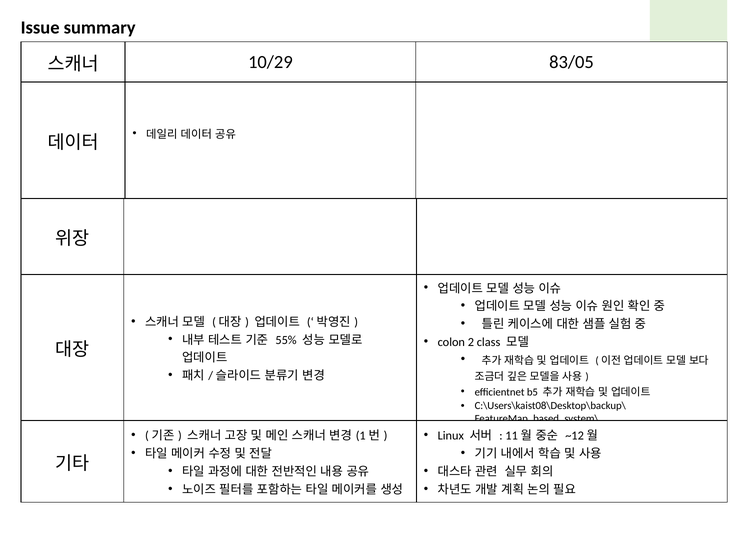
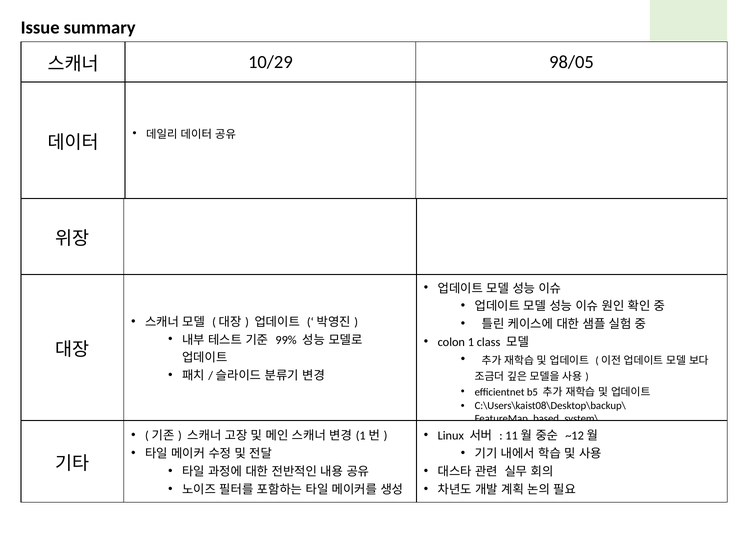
83/05: 83/05 -> 98/05 (571, 62)
55%: 55% -> 99% (286, 340)
2: 2 -> 1 (471, 342)
